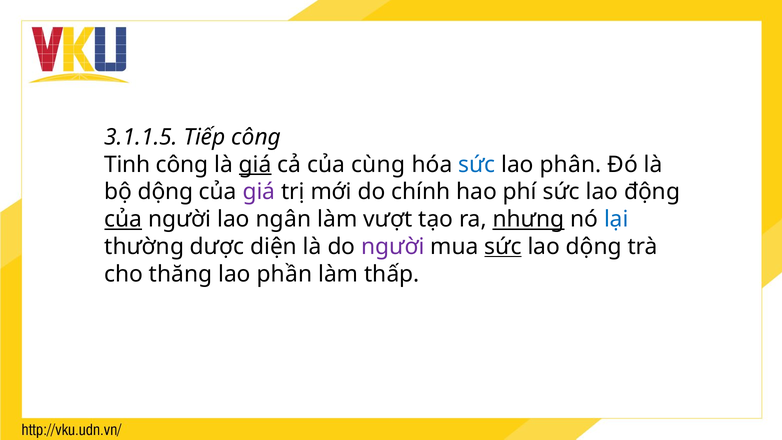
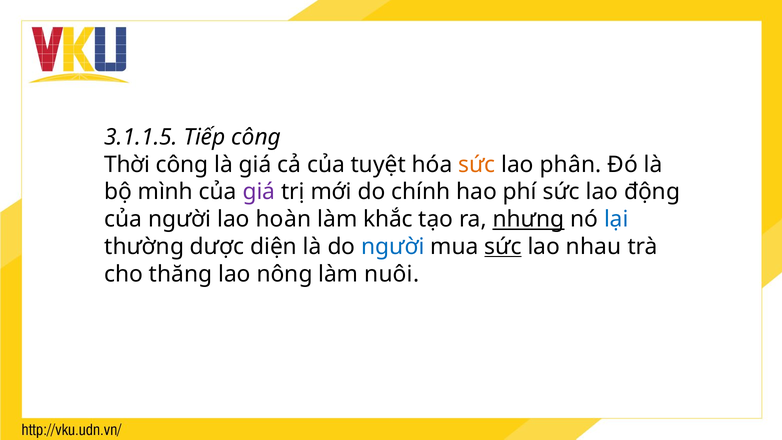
Tinh: Tinh -> Thời (127, 164)
giá underline: present -> none (255, 164)
cùng: cùng -> tuyệt (378, 164)
sức colour: blue -> orange (477, 164)
bộ dộng: dộng -> mình (165, 192)
của underline: present -> none (123, 219)
ngân: ngân -> hoàn (283, 219)
vượt: vượt -> khắc (388, 219)
người colour: purple -> blue (393, 247)
lao dộng: dộng -> nhau (594, 247)
phần: phần -> nông (285, 274)
thấp: thấp -> nuôi (392, 274)
